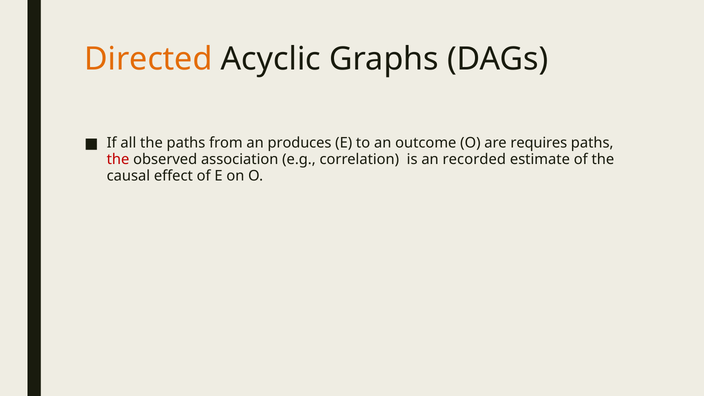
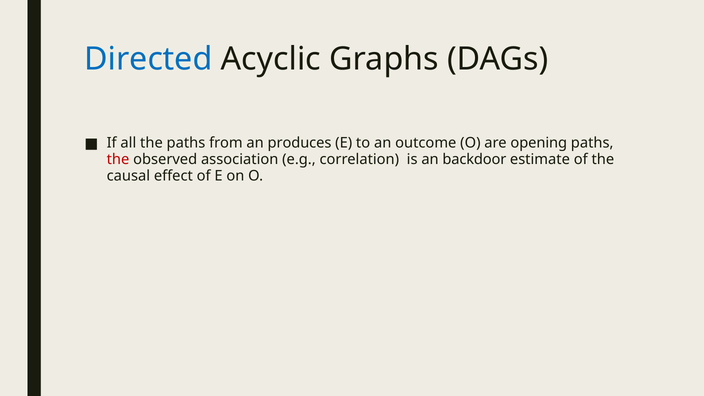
Directed colour: orange -> blue (148, 59)
requires: requires -> opening (539, 143)
recorded: recorded -> backdoor (474, 160)
